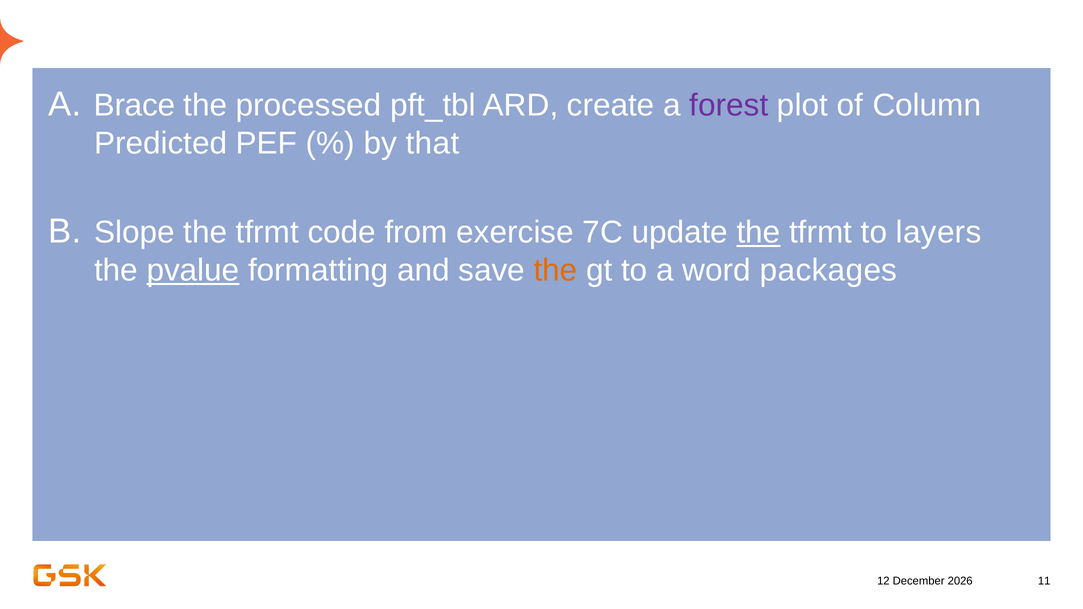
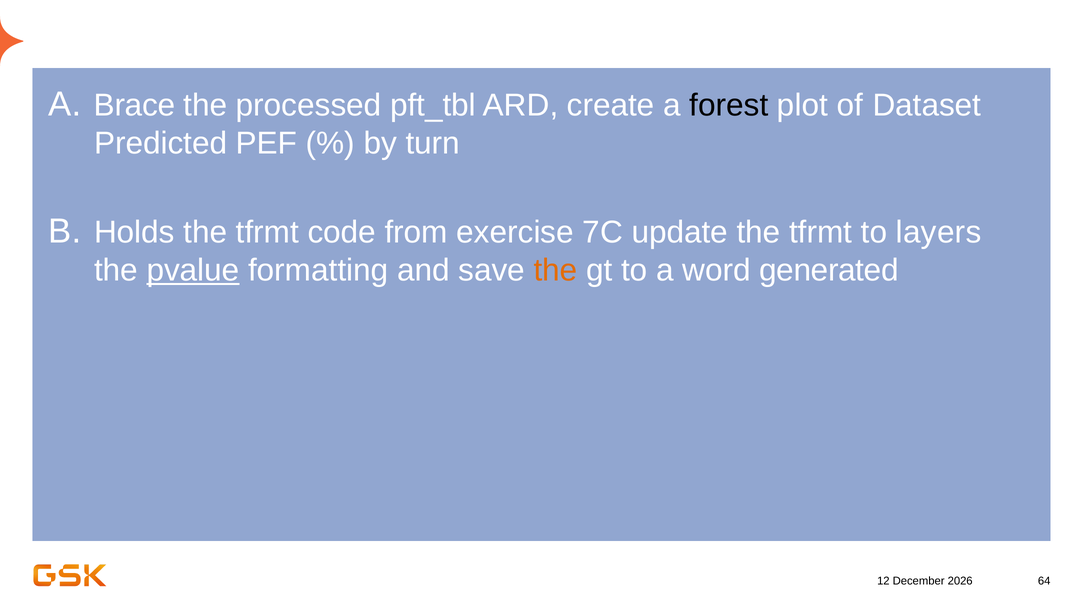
forest colour: purple -> black (729, 105)
Column: Column -> Dataset (927, 105)
that: that -> turn (433, 143)
Slope: Slope -> Holds (134, 233)
the underline: present -> none (759, 233)
packages: packages -> generated (829, 271)
11: 11 -> 64 (1044, 581)
